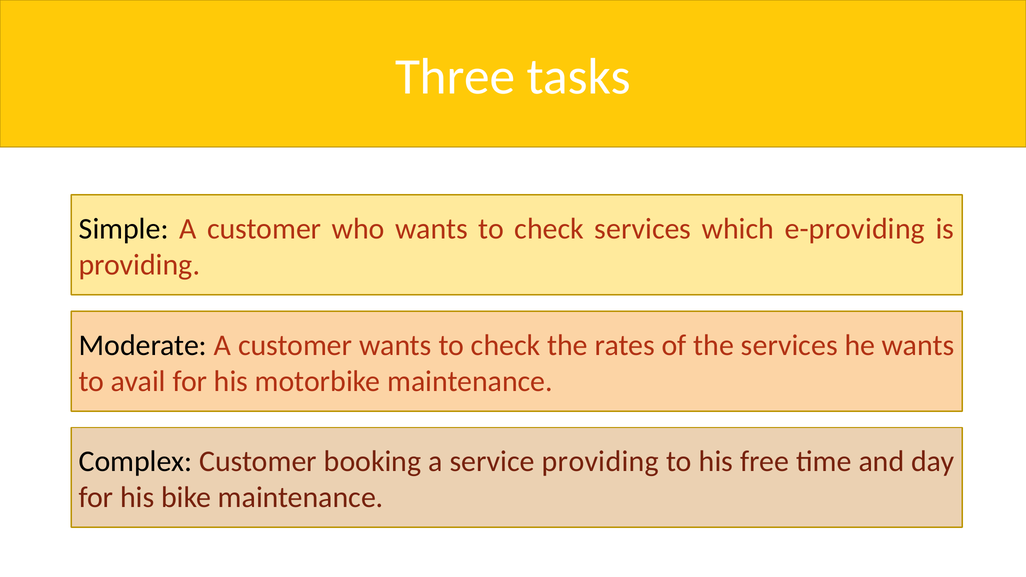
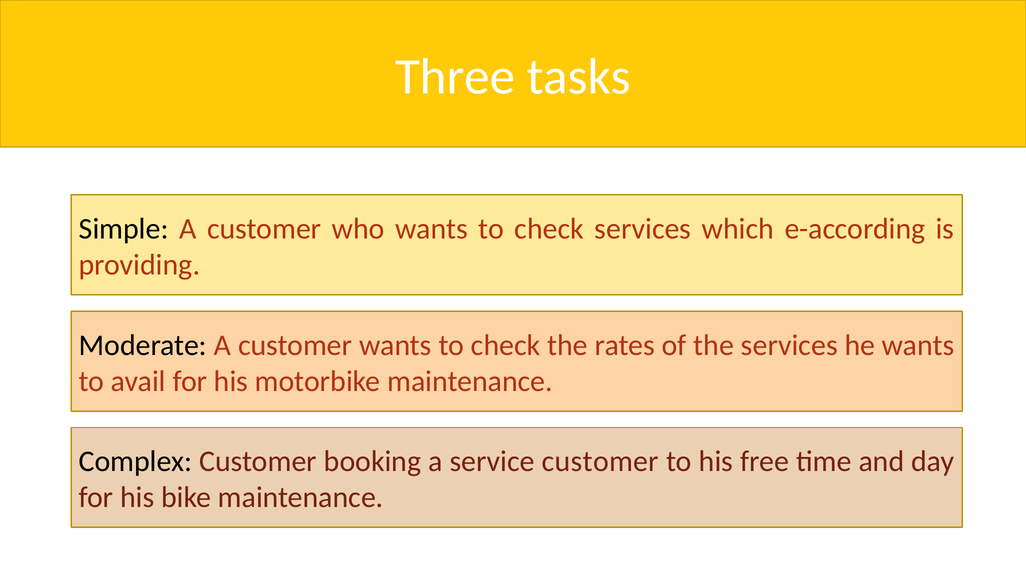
e-providing: e-providing -> e-according (855, 229)
service providing: providing -> customer (600, 462)
